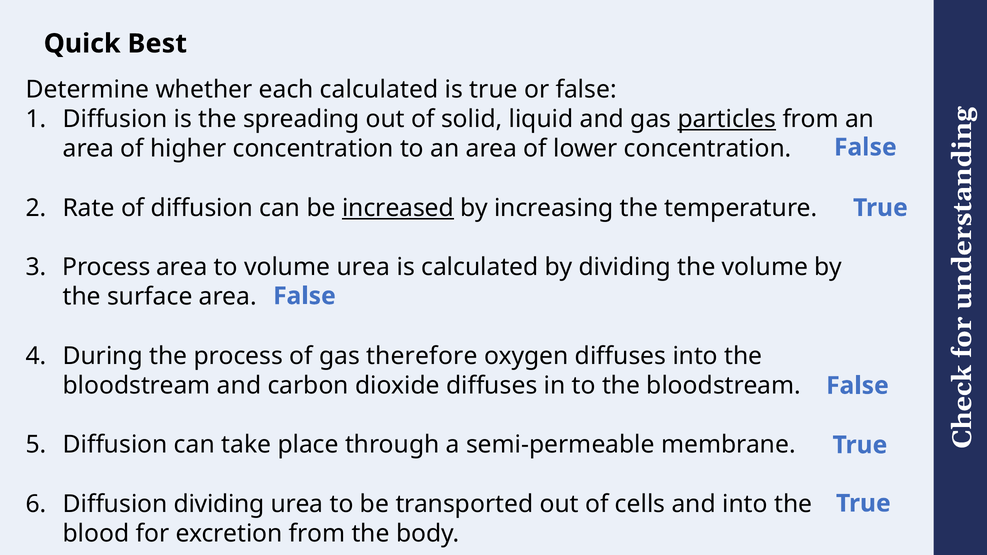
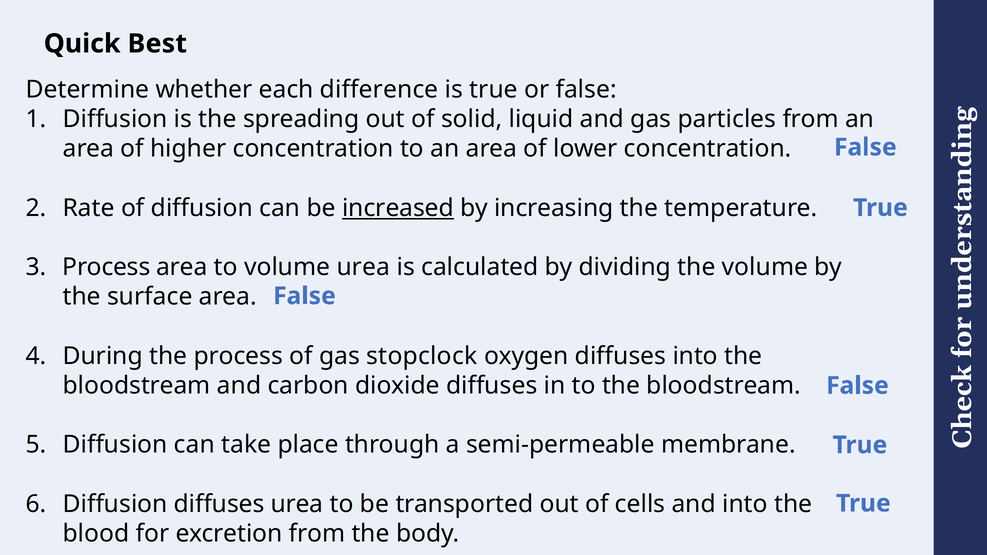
each calculated: calculated -> difference (379, 90)
particles underline: present -> none (727, 119)
therefore: therefore -> stopclock (422, 356)
Diffusion dividing: dividing -> diffuses (219, 504)
